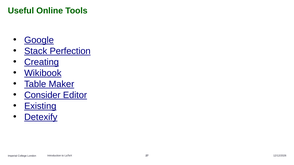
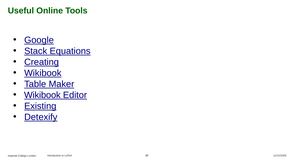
Perfection: Perfection -> Equations (70, 51)
Consider: Consider -> Wikibook (42, 95)
